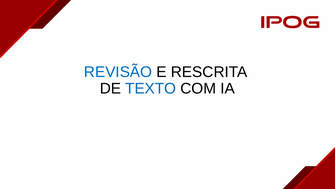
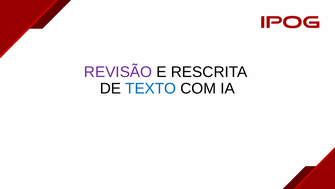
REVISÃO colour: blue -> purple (118, 72)
